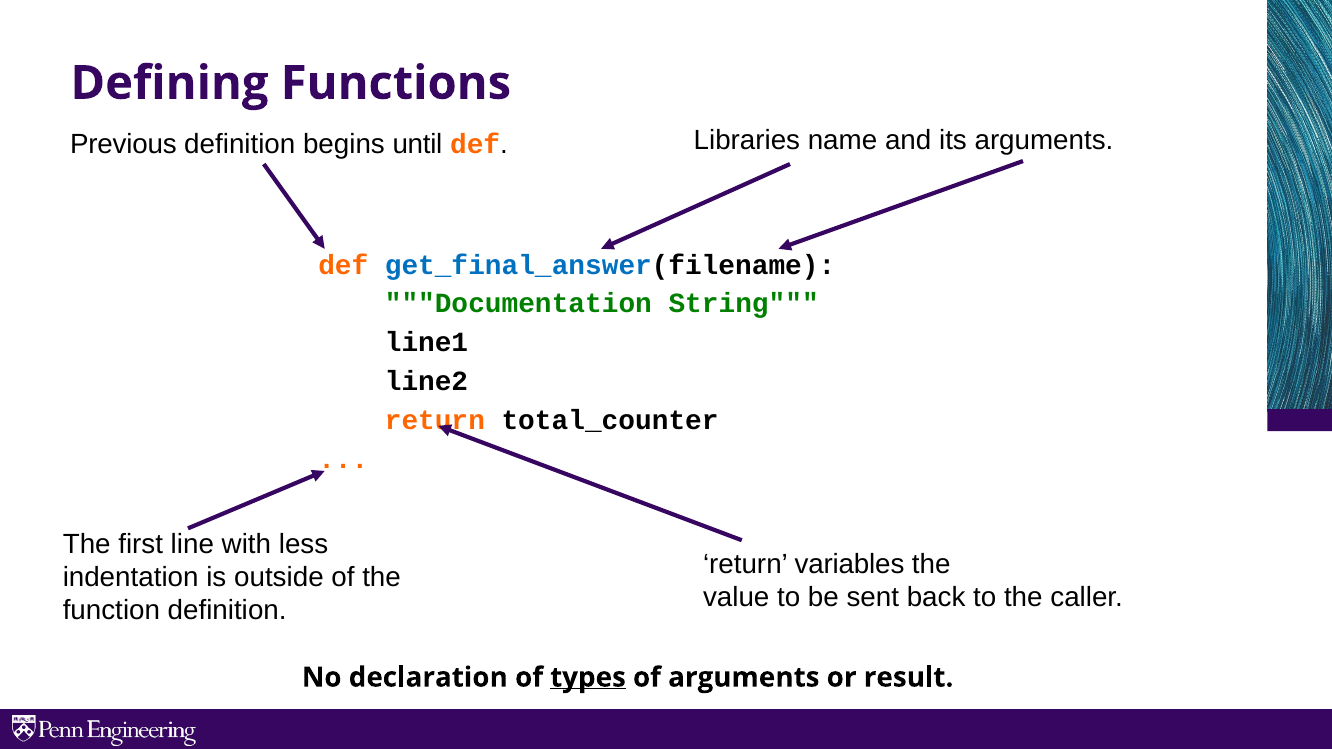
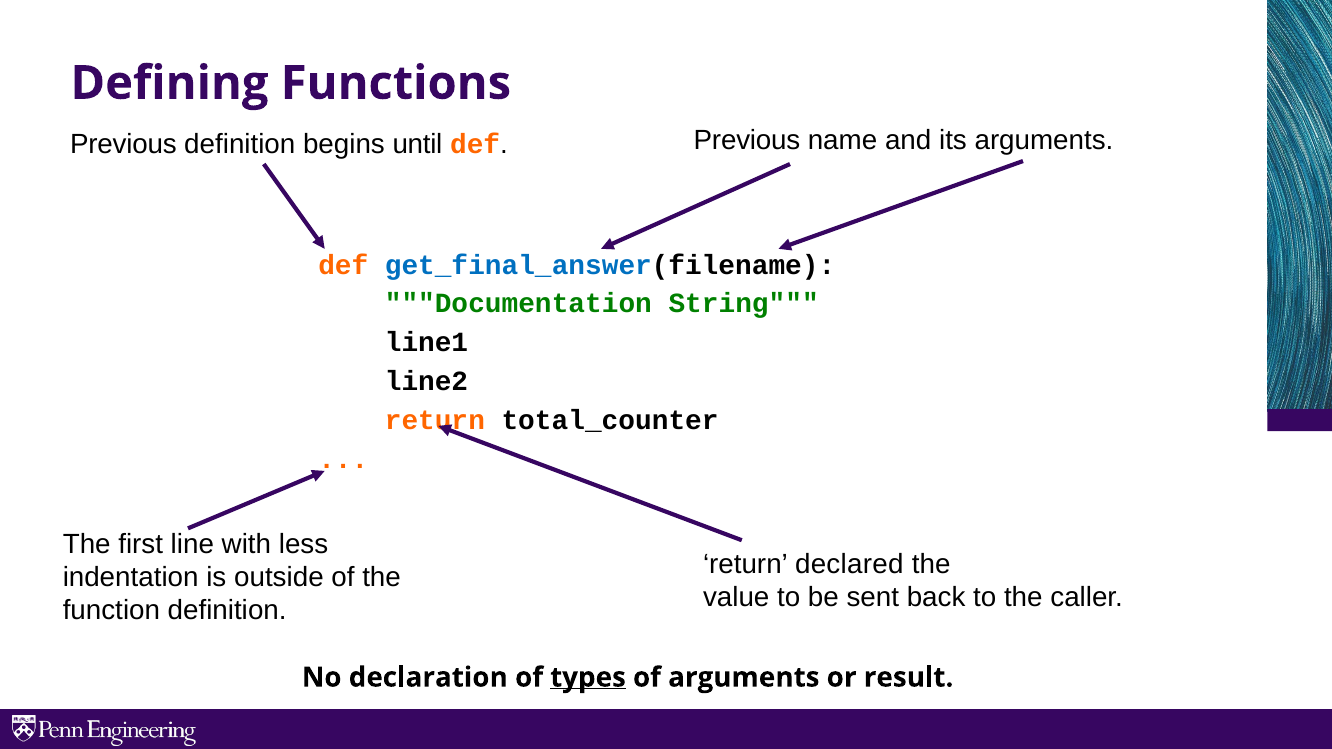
def Libraries: Libraries -> Previous (747, 141)
variables: variables -> declared (849, 564)
